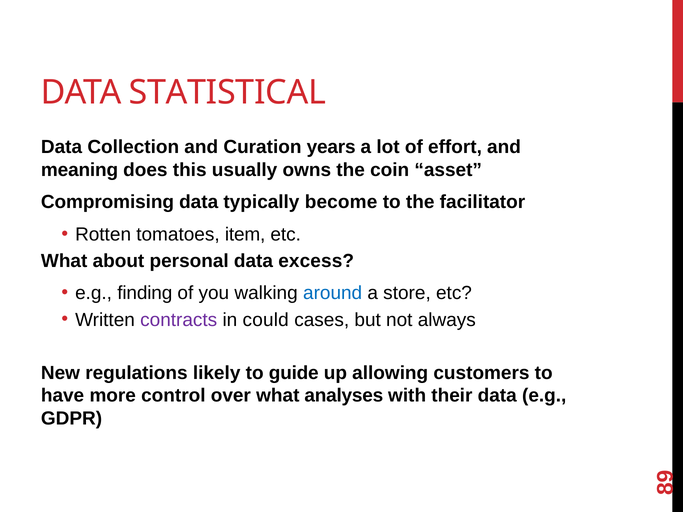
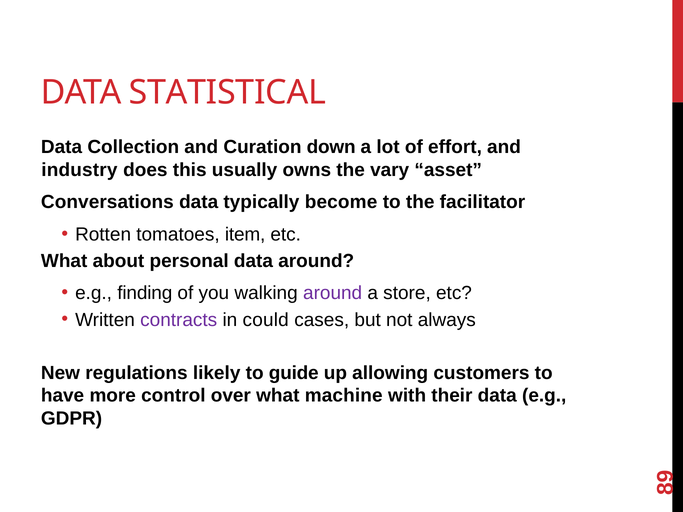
years: years -> down (331, 147)
meaning: meaning -> industry (79, 170)
coin: coin -> vary (390, 170)
Compromising: Compromising -> Conversations (107, 202)
data excess: excess -> around (316, 261)
around colour: blue -> purple (333, 293)
analyses: analyses -> machine (344, 396)
